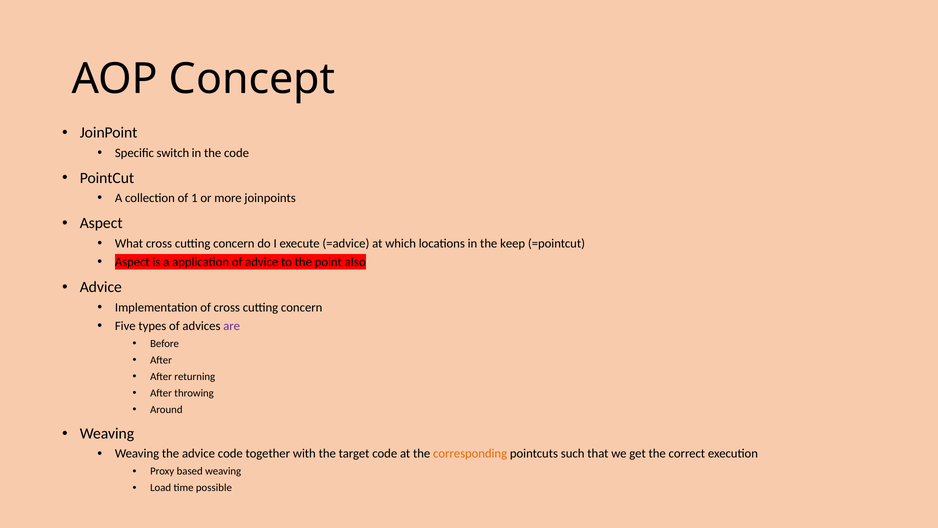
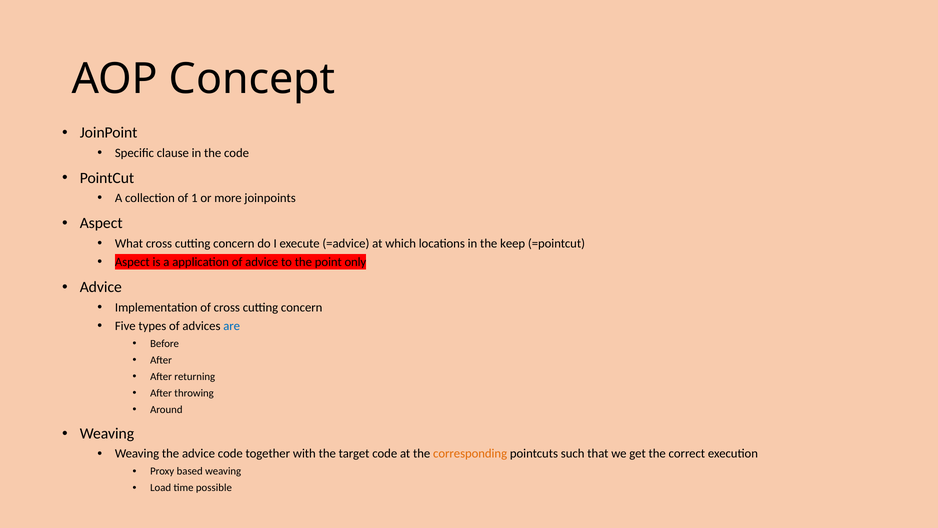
switch: switch -> clause (173, 153)
also: also -> only (355, 262)
are colour: purple -> blue (232, 326)
